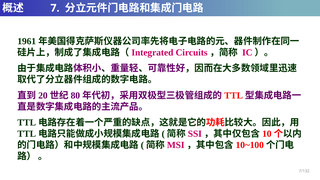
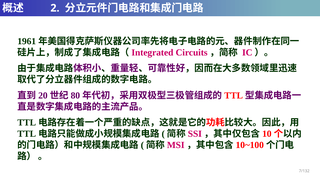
7: 7 -> 2 (55, 8)
